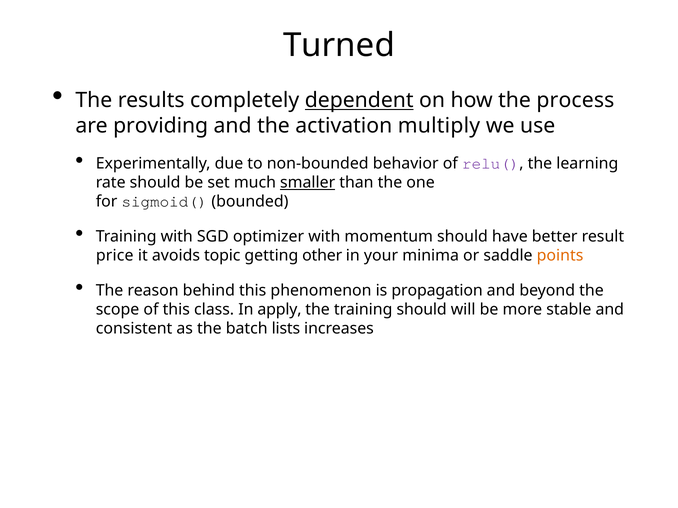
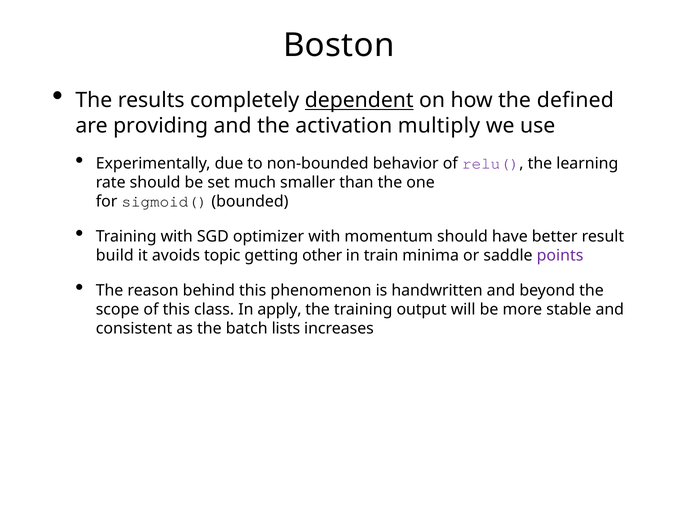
Turned: Turned -> Boston (339, 45)
process: process -> defined (575, 101)
smaller underline: present -> none (308, 183)
price: price -> build (115, 256)
your: your -> train (381, 256)
points colour: orange -> purple (560, 256)
propagation: propagation -> handwritten (437, 291)
training should: should -> output (422, 310)
